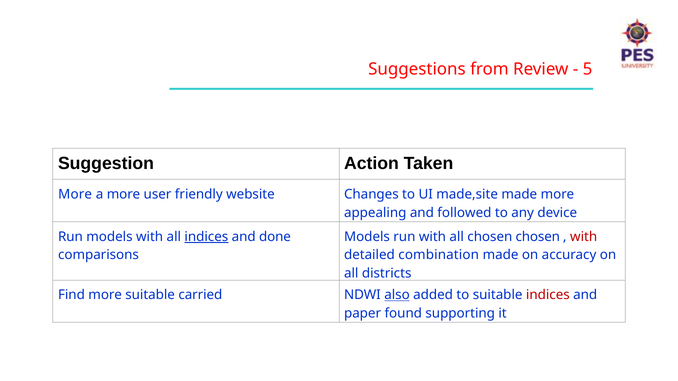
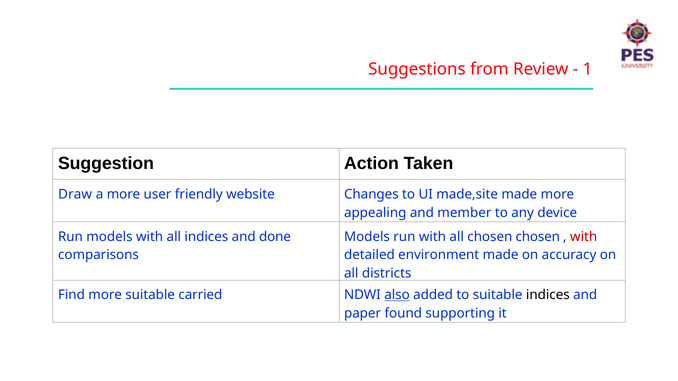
5: 5 -> 1 (588, 69)
More: More -> Draw (75, 195)
followed: followed -> member (464, 213)
indices underline: present -> none (206, 237)
combination: combination -> environment (439, 255)
indices colour: red -> black (548, 295)
